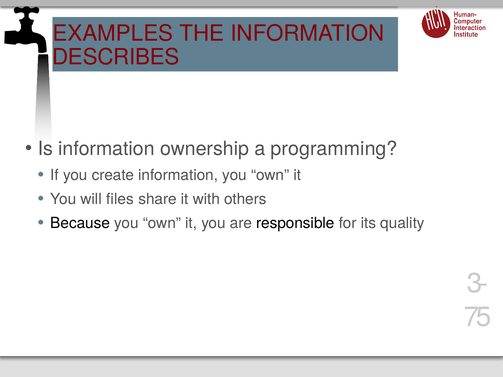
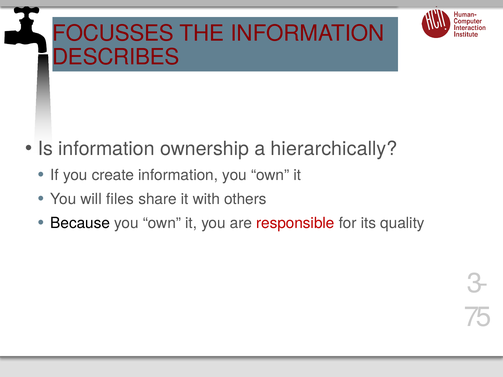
EXAMPLES: EXAMPLES -> FOCUSSES (113, 33)
programming: programming -> hierarchically (334, 149)
responsible colour: black -> red (295, 223)
